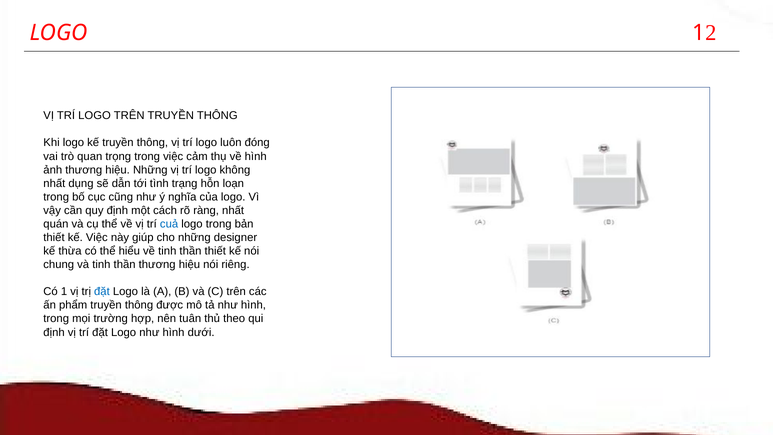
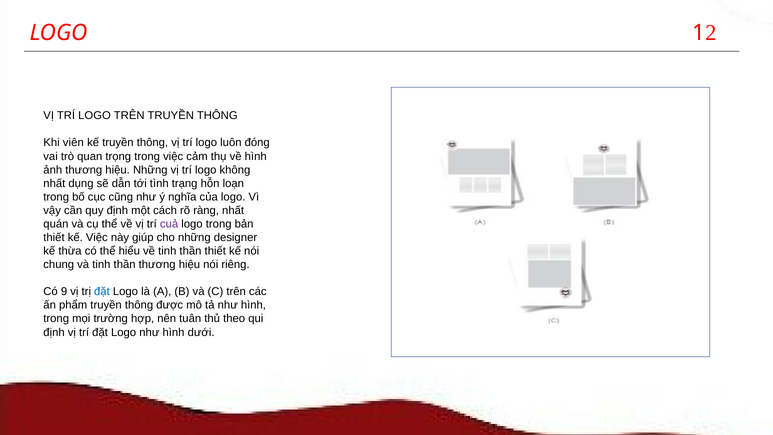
Khi logo: logo -> viên (73, 143)
cuả colour: blue -> purple (169, 224)
Có 1: 1 -> 9 (64, 292)
